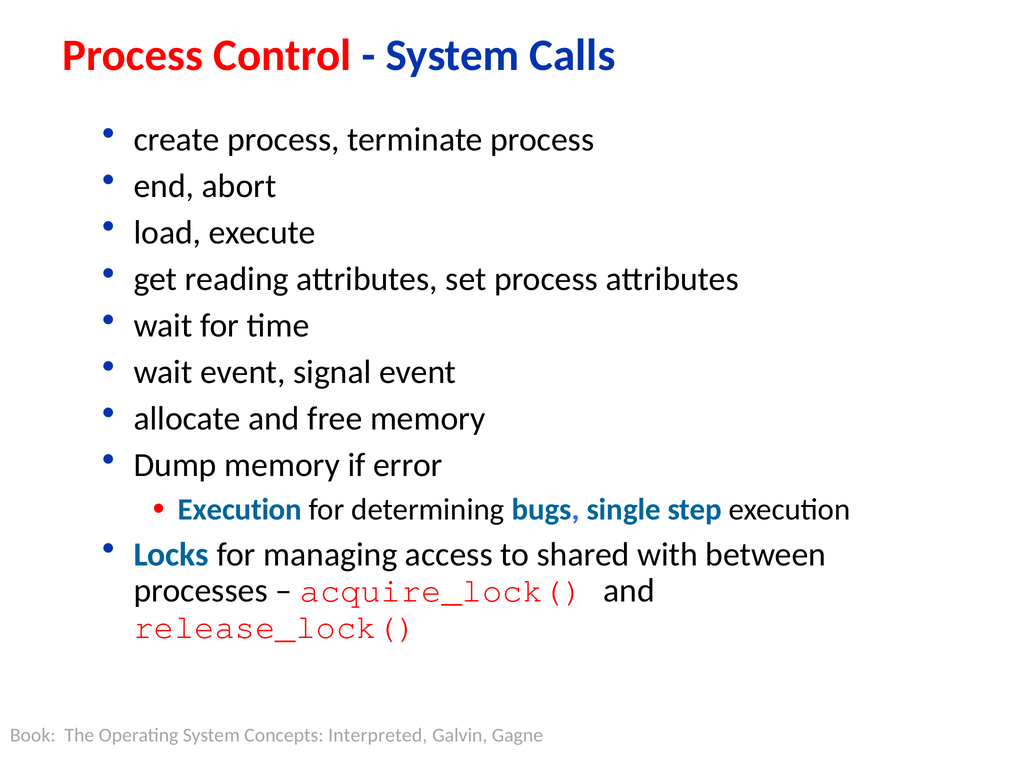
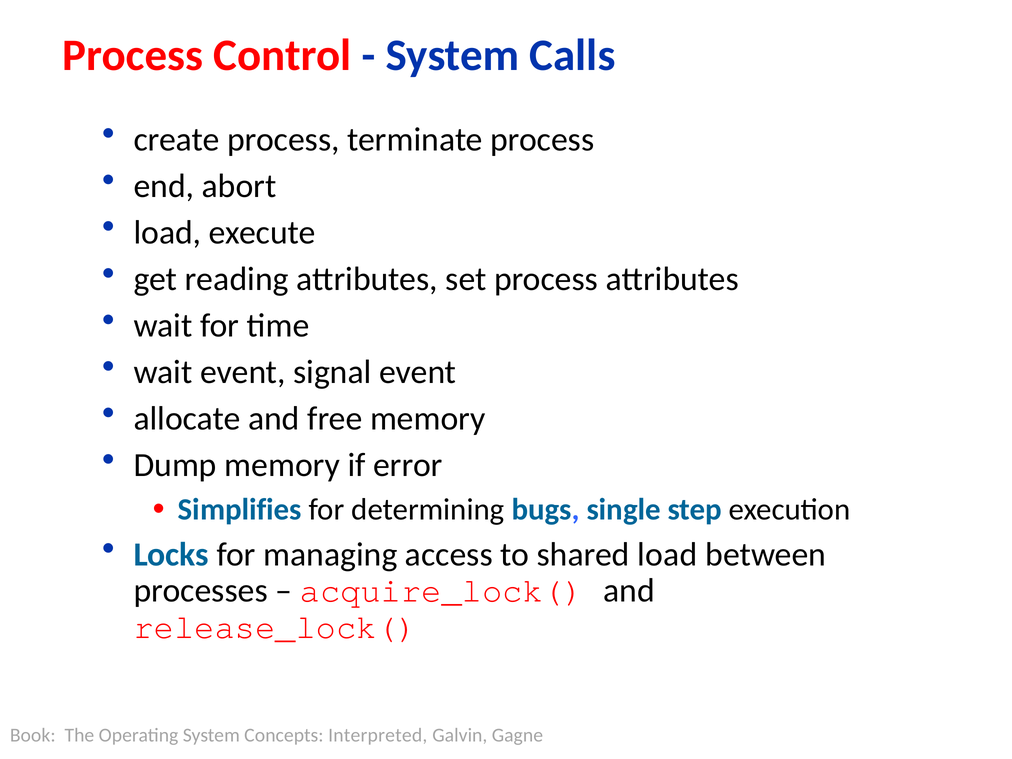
Execution: Execution -> Simplifies (240, 509)
shared with: with -> load (667, 554)
